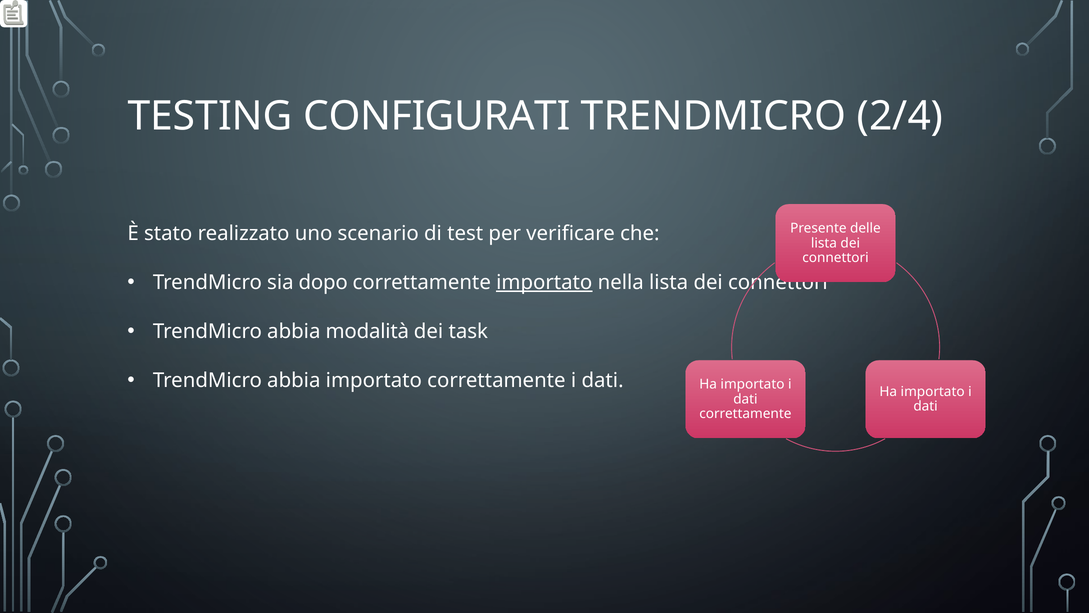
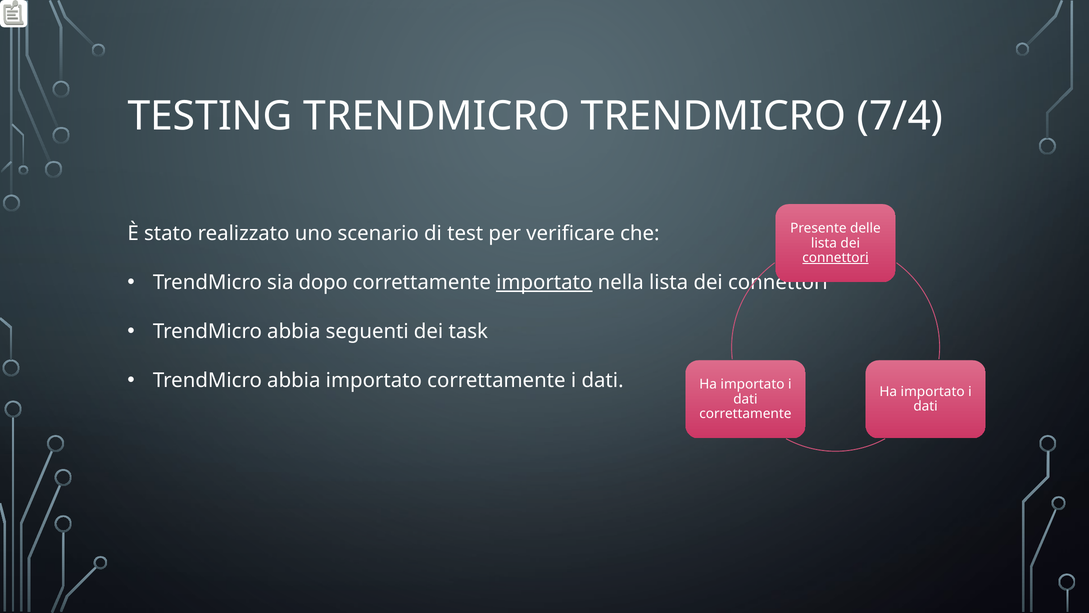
TESTING CONFIGURATI: CONFIGURATI -> TRENDMICRO (437, 116)
2/4: 2/4 -> 7/4 (900, 116)
connettori underline: none -> present (835, 258)
modalità: modalità -> seguenti (367, 331)
